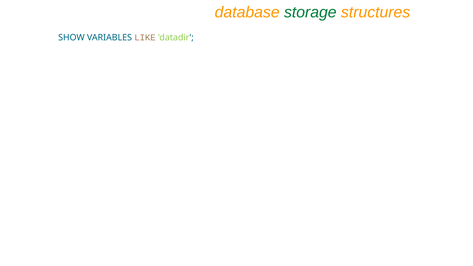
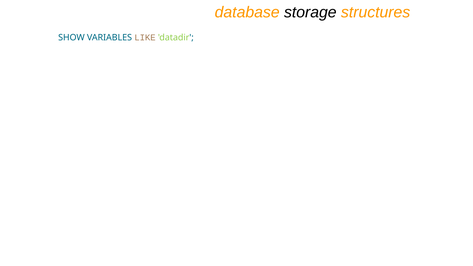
storage colour: green -> black (310, 12)
